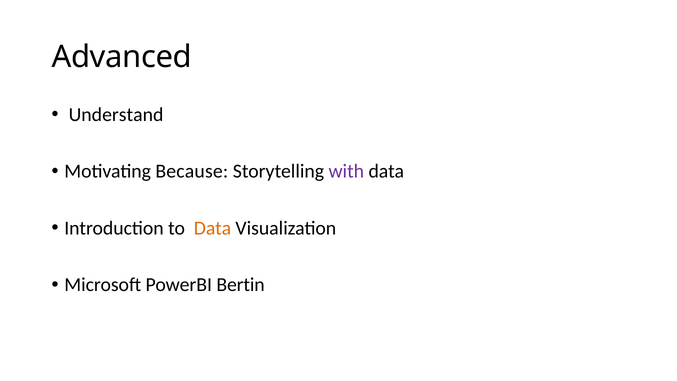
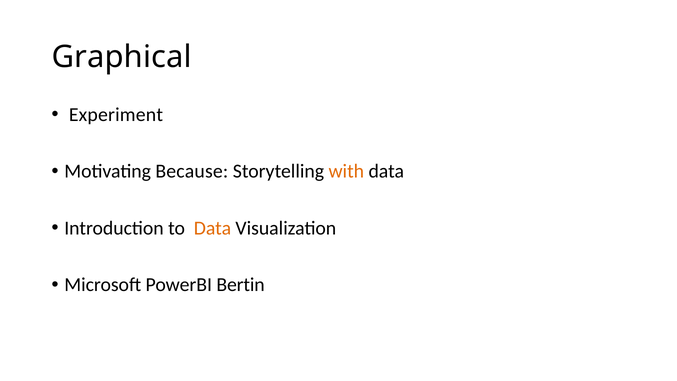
Advanced: Advanced -> Graphical (122, 57)
Understand: Understand -> Experiment (116, 114)
with colour: purple -> orange (346, 171)
